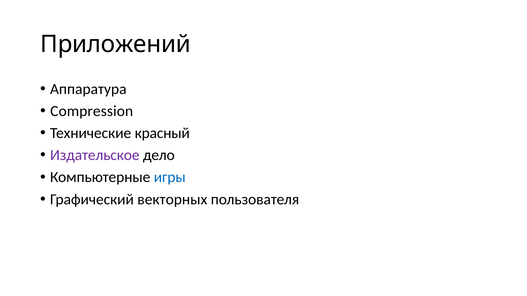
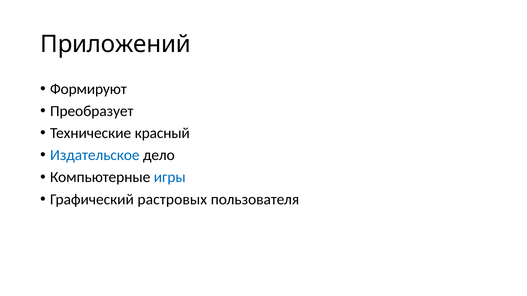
Аппаратура: Аппаратура -> Формируют (88, 89)
Compression: Compression -> Преобразует (92, 111)
Издательское colour: purple -> blue (95, 155)
векторных: векторных -> растровых (172, 200)
